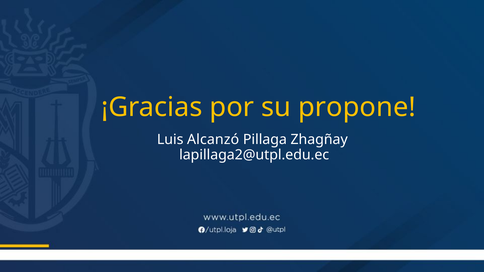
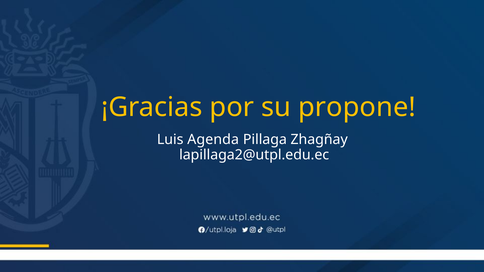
Alcanzó: Alcanzó -> Agenda (213, 140)
